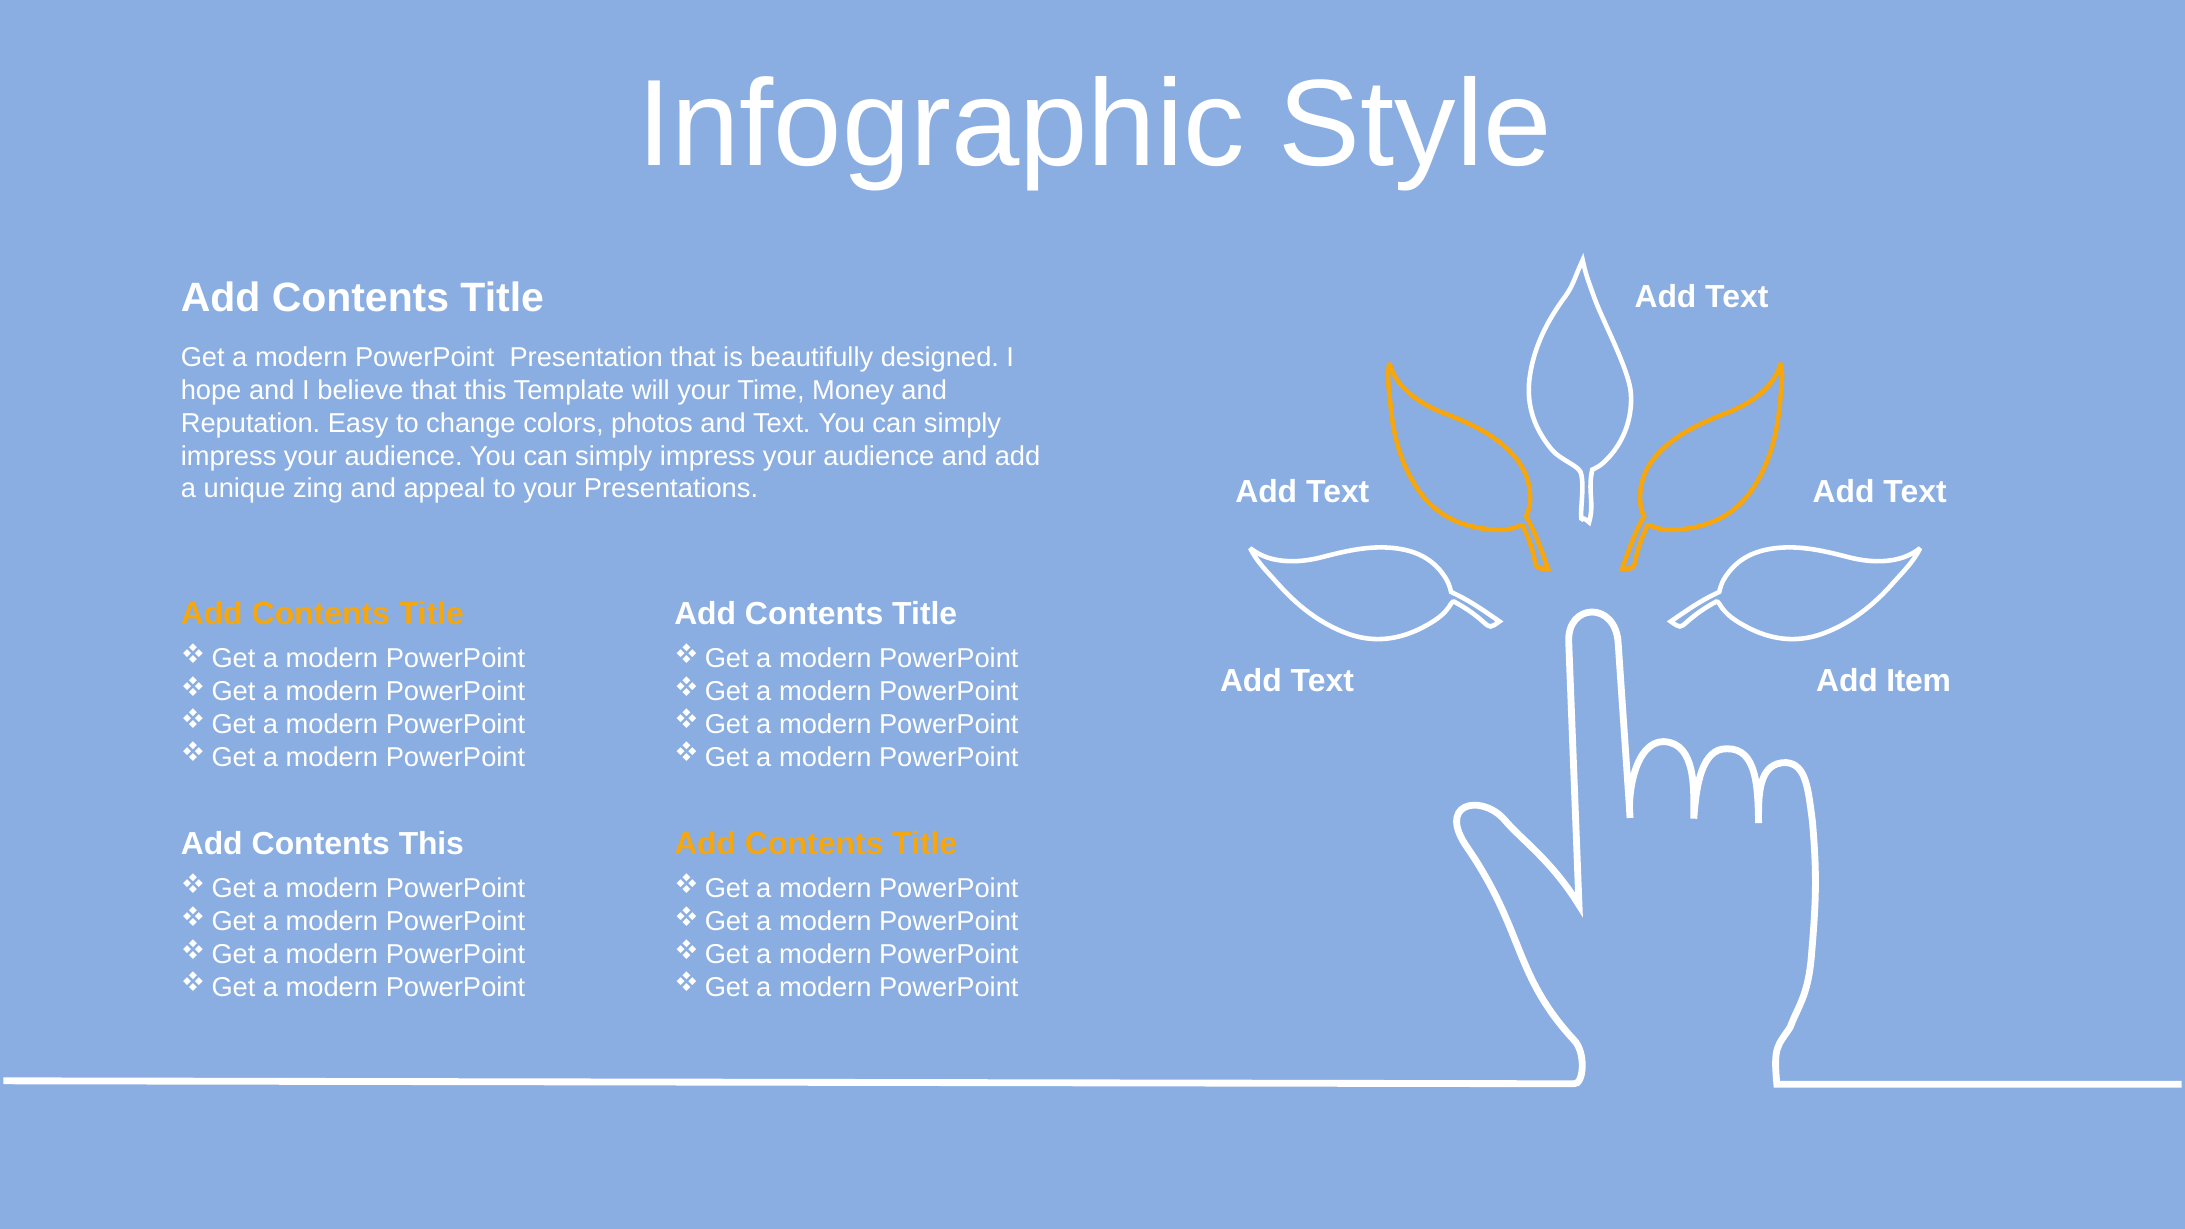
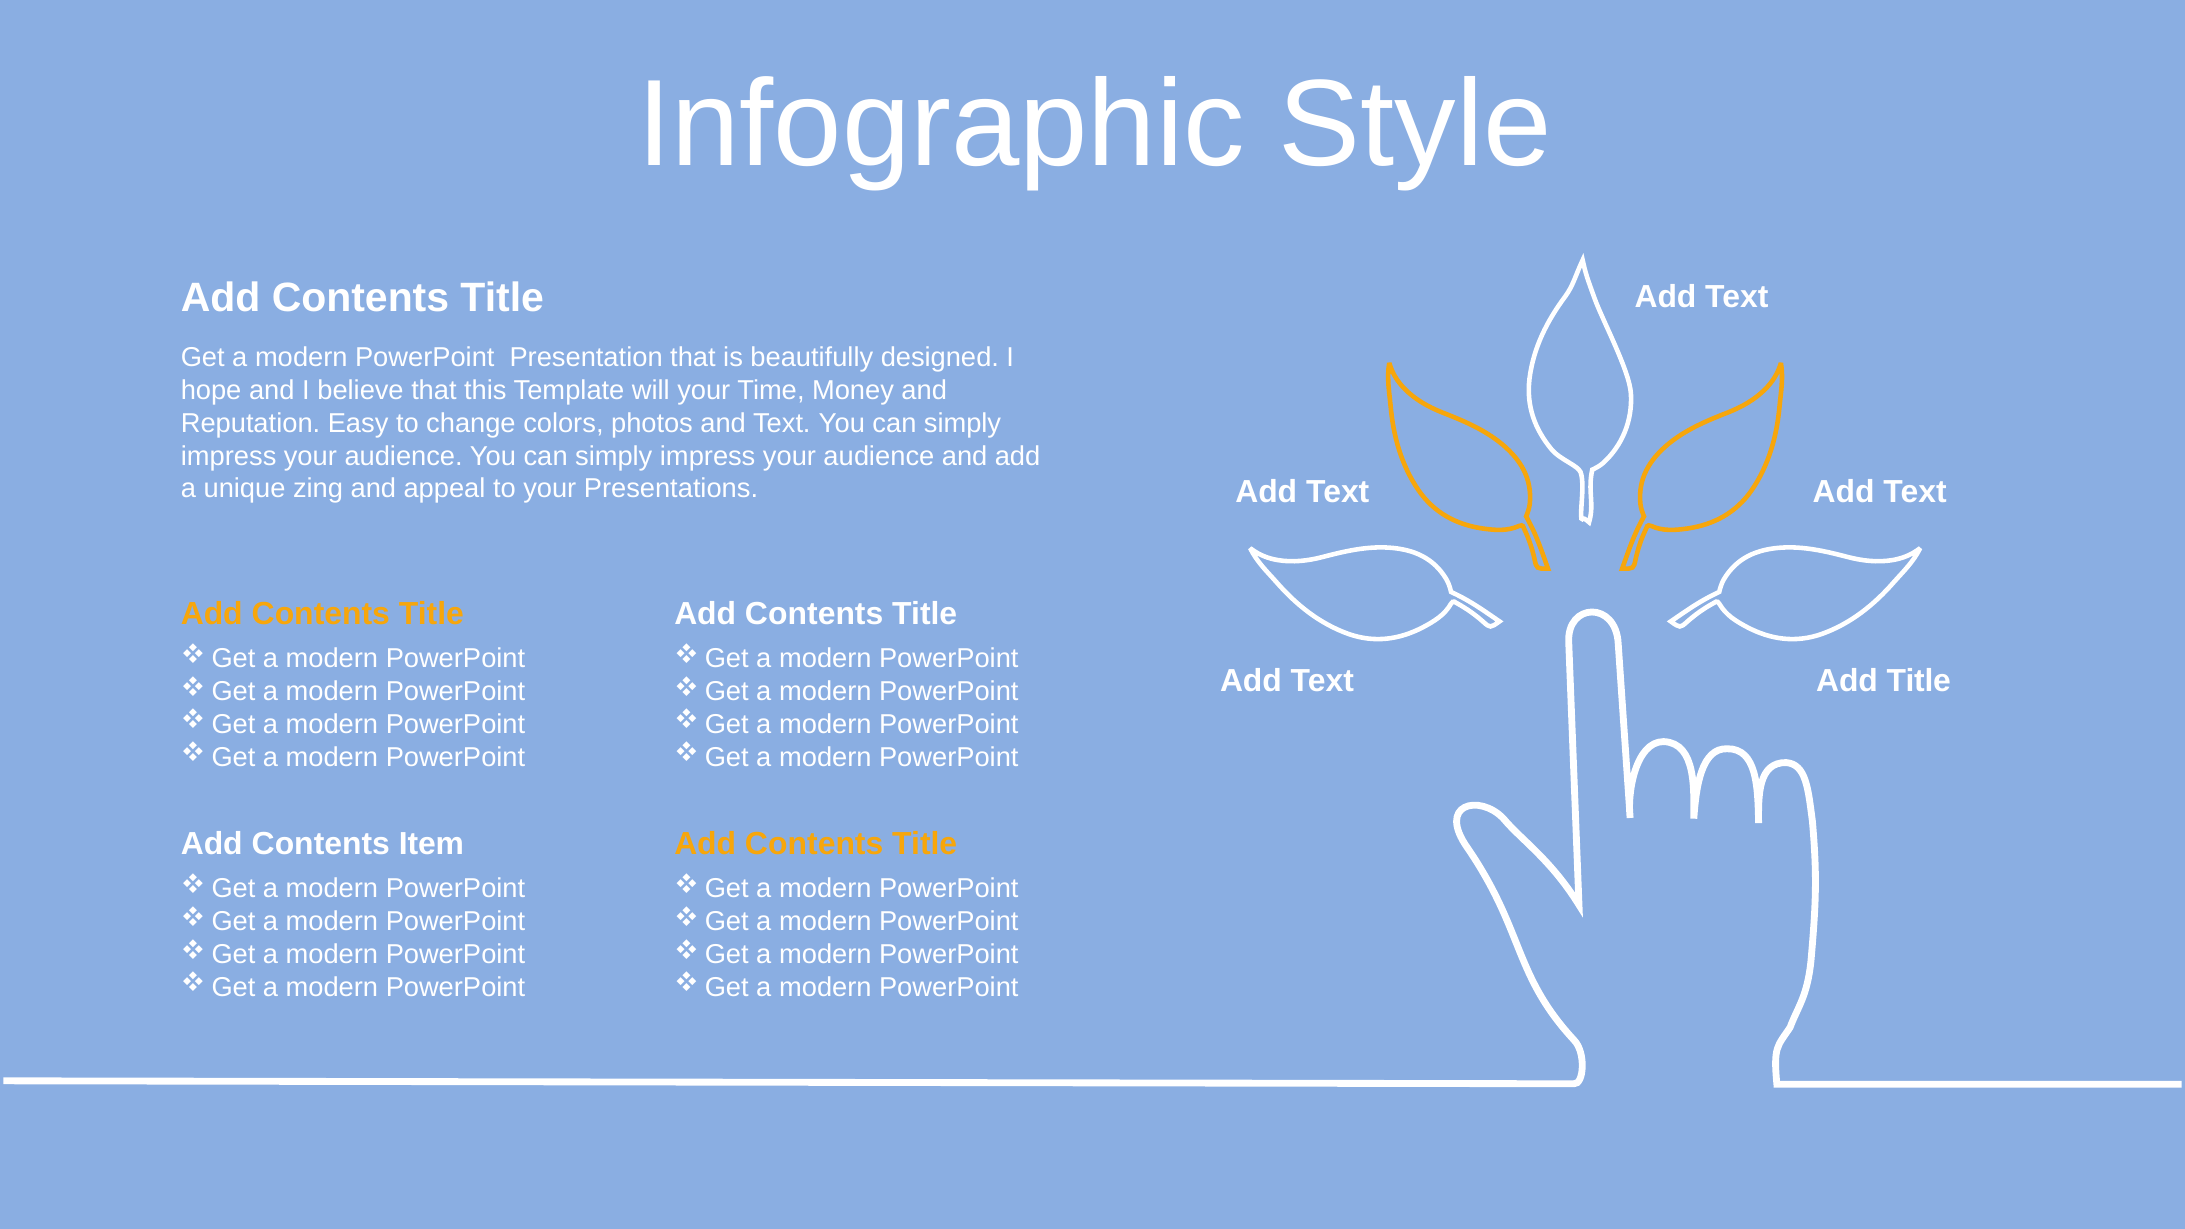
Add Item: Item -> Title (1919, 681)
Contents This: This -> Item (431, 844)
